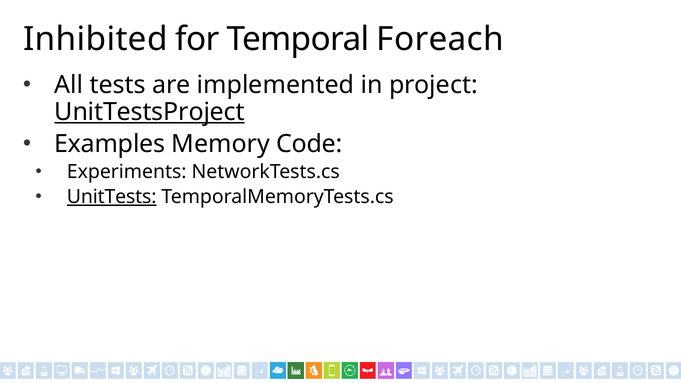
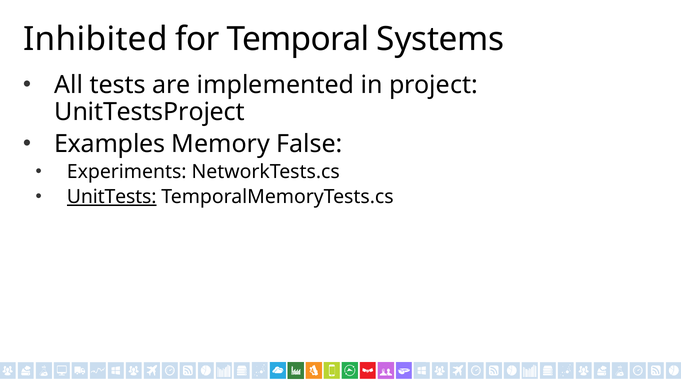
Foreach: Foreach -> Systems (440, 39)
UnitTestsProject underline: present -> none (150, 112)
Code: Code -> False (309, 144)
